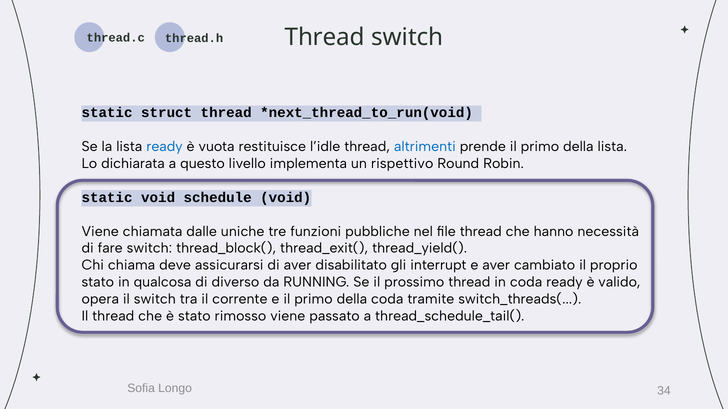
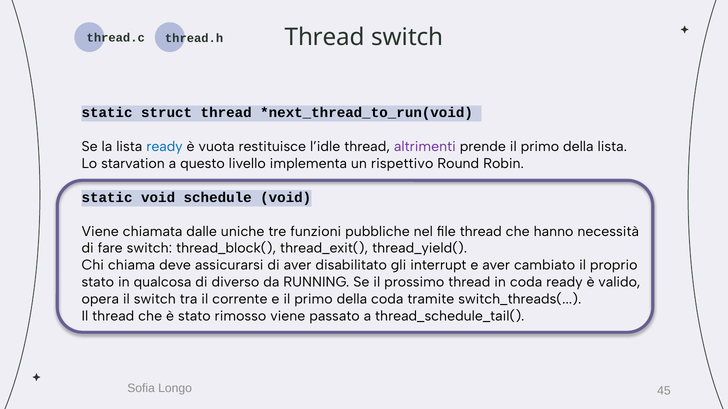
altrimenti colour: blue -> purple (425, 147)
dichiarata: dichiarata -> starvation (133, 164)
34: 34 -> 45 (664, 391)
